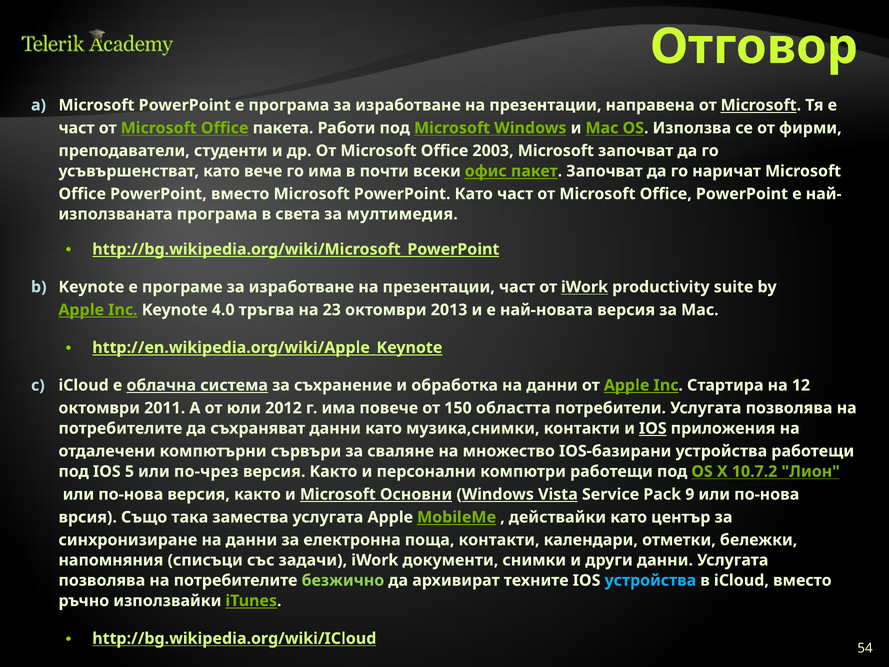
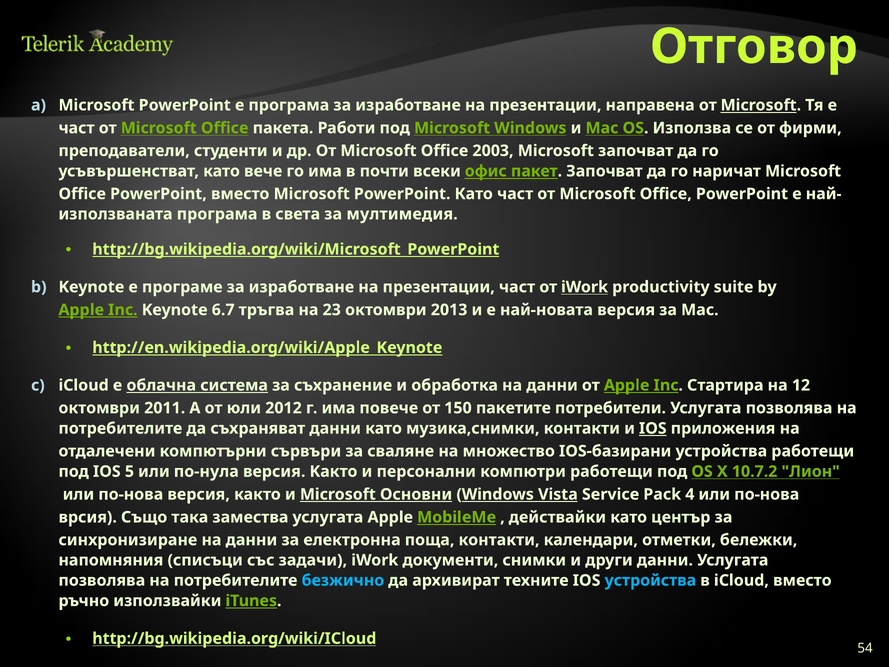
4.0: 4.0 -> 6.7 (223, 310)
областта: областта -> пакетите (513, 408)
по-чрез: по-чрез -> по-нула (206, 471)
9: 9 -> 4 (690, 494)
безжично colour: light green -> light blue (343, 580)
